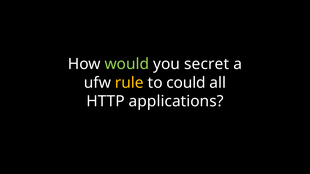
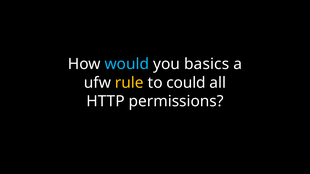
would colour: light green -> light blue (127, 64)
secret: secret -> basics (207, 64)
applications: applications -> permissions (176, 101)
